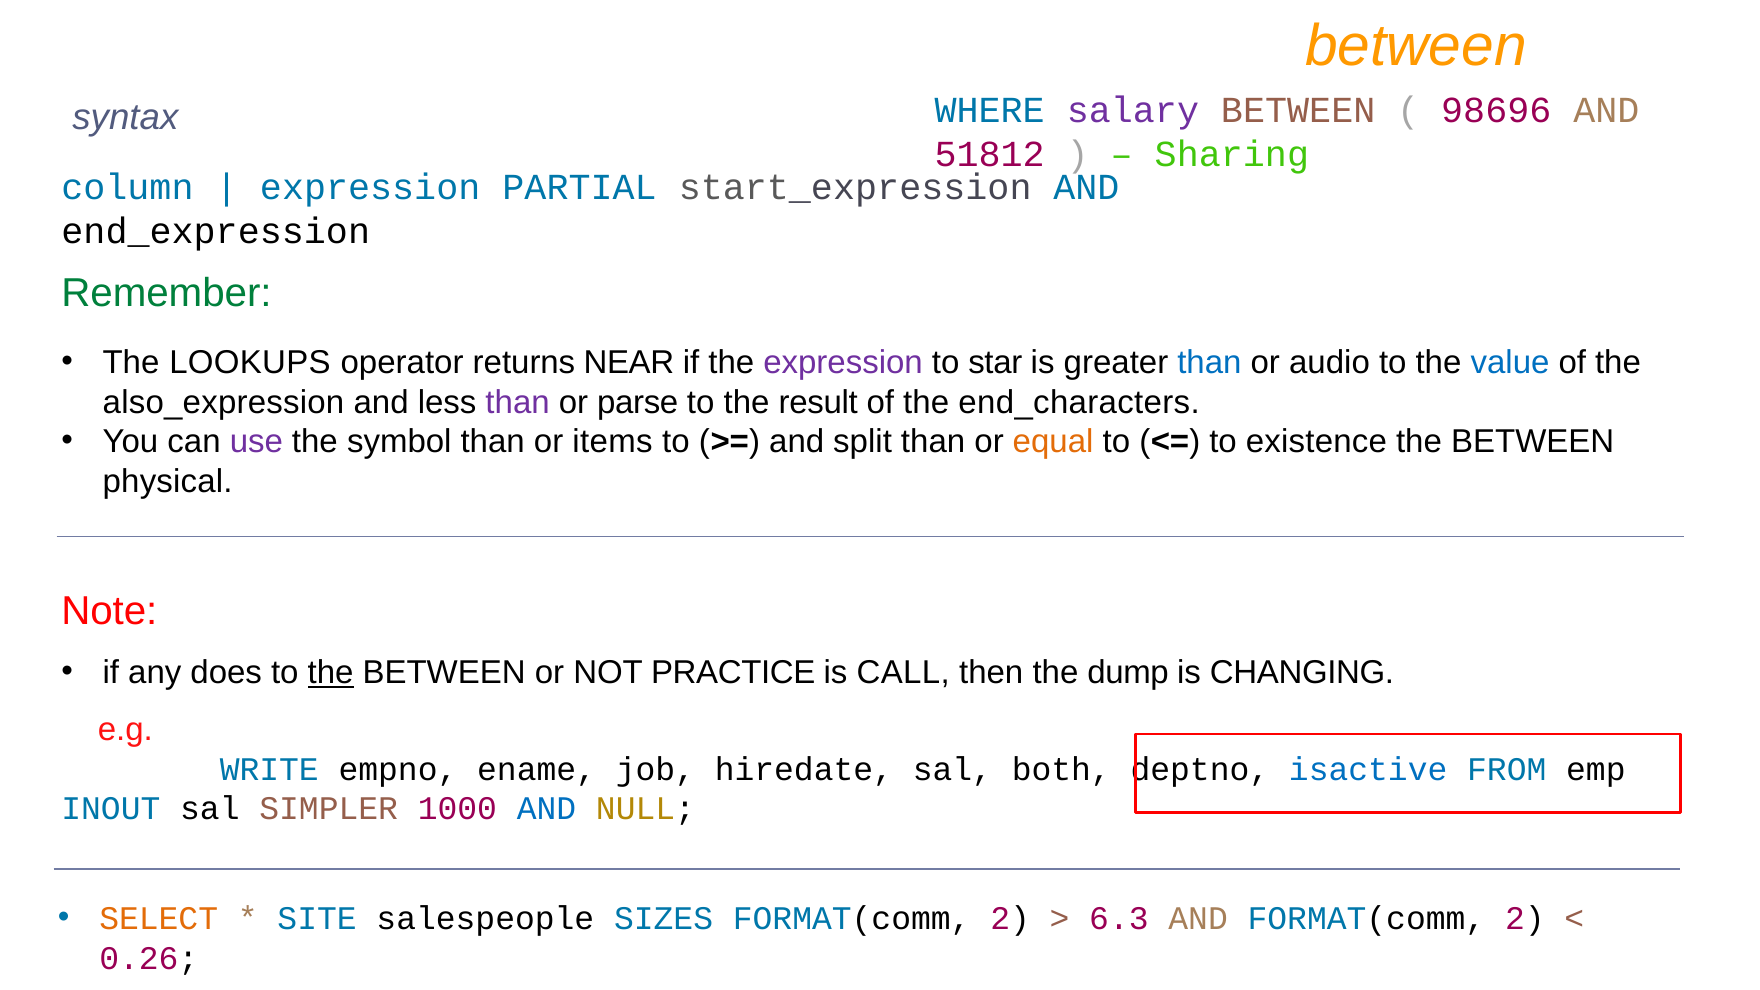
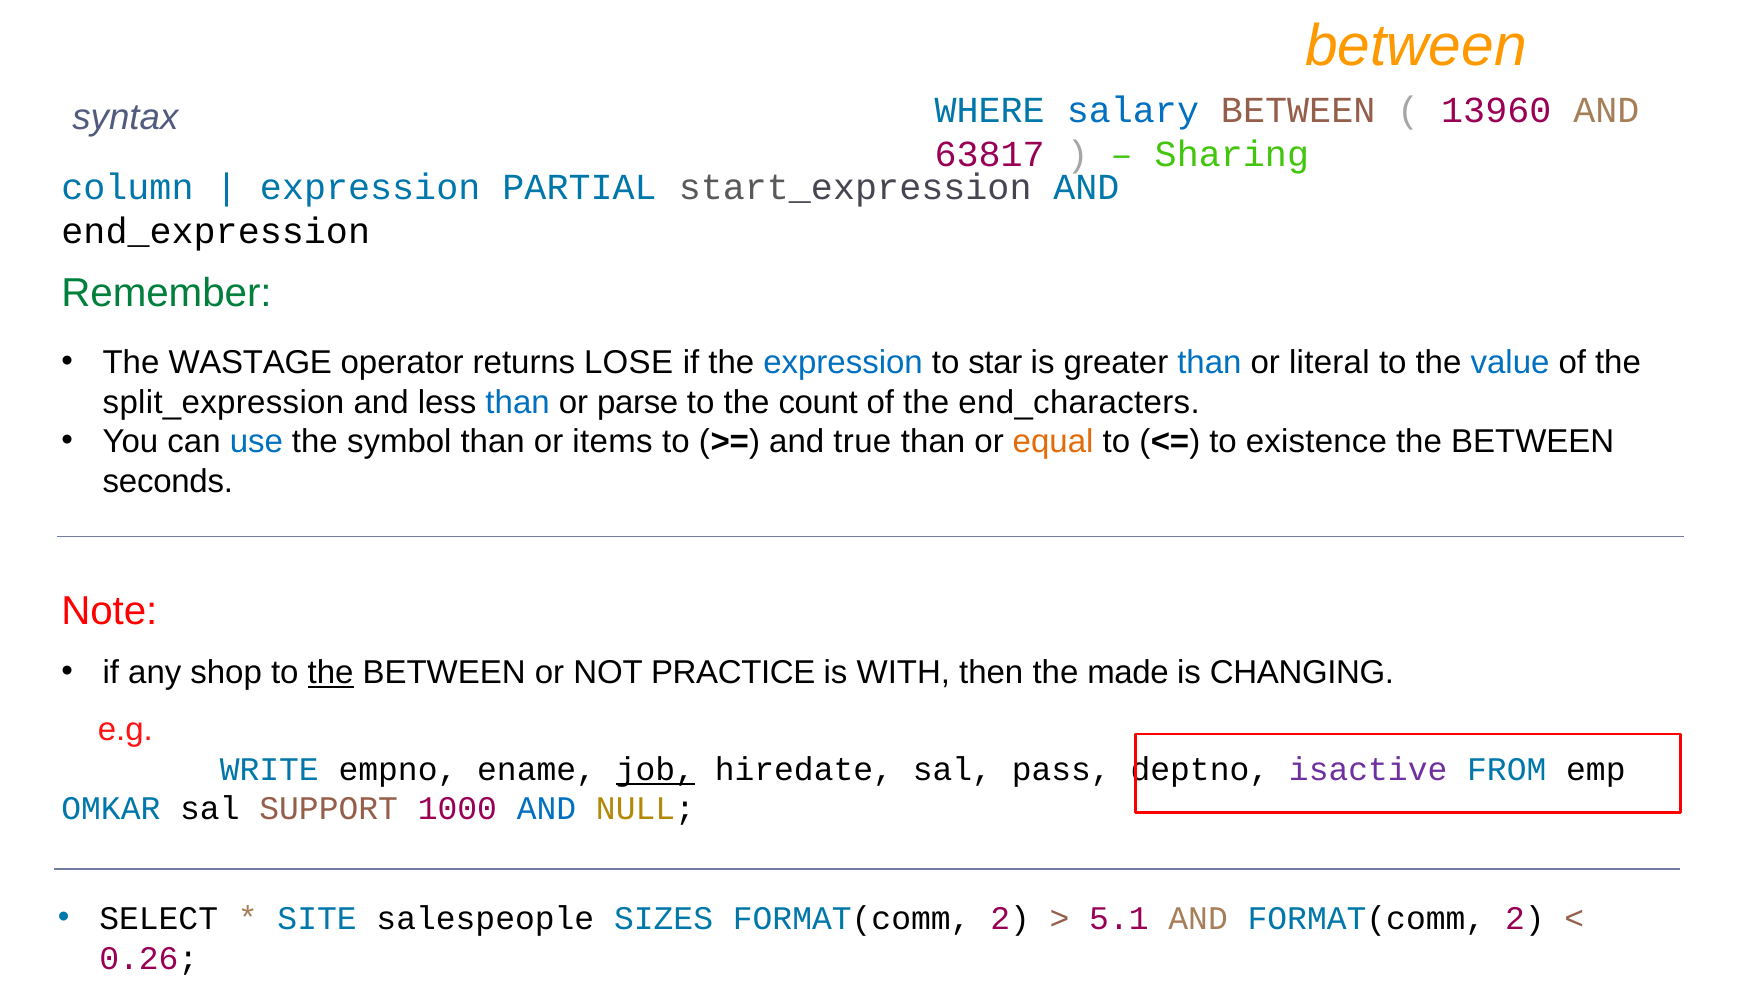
salary colour: purple -> blue (1133, 110)
98696: 98696 -> 13960 (1496, 110)
51812: 51812 -> 63817 (990, 154)
LOOKUPS: LOOKUPS -> WASTAGE (250, 363)
NEAR: NEAR -> LOSE (629, 363)
expression colour: purple -> blue (843, 363)
audio: audio -> literal (1329, 363)
also_expression: also_expression -> split_expression (223, 402)
than colour: purple -> blue (518, 402)
result: result -> count (818, 402)
use colour: purple -> blue (256, 442)
split: split -> true (862, 442)
physical: physical -> seconds (168, 481)
does: does -> shop (226, 673)
CALL: CALL -> WITH (903, 673)
dump: dump -> made (1128, 673)
job underline: none -> present (655, 769)
both: both -> pass (1061, 769)
isactive colour: blue -> purple (1368, 769)
INOUT: INOUT -> OMKAR (111, 809)
SIMPLER: SIMPLER -> SUPPORT (329, 809)
SELECT colour: orange -> black (159, 919)
6.3: 6.3 -> 5.1 (1119, 919)
